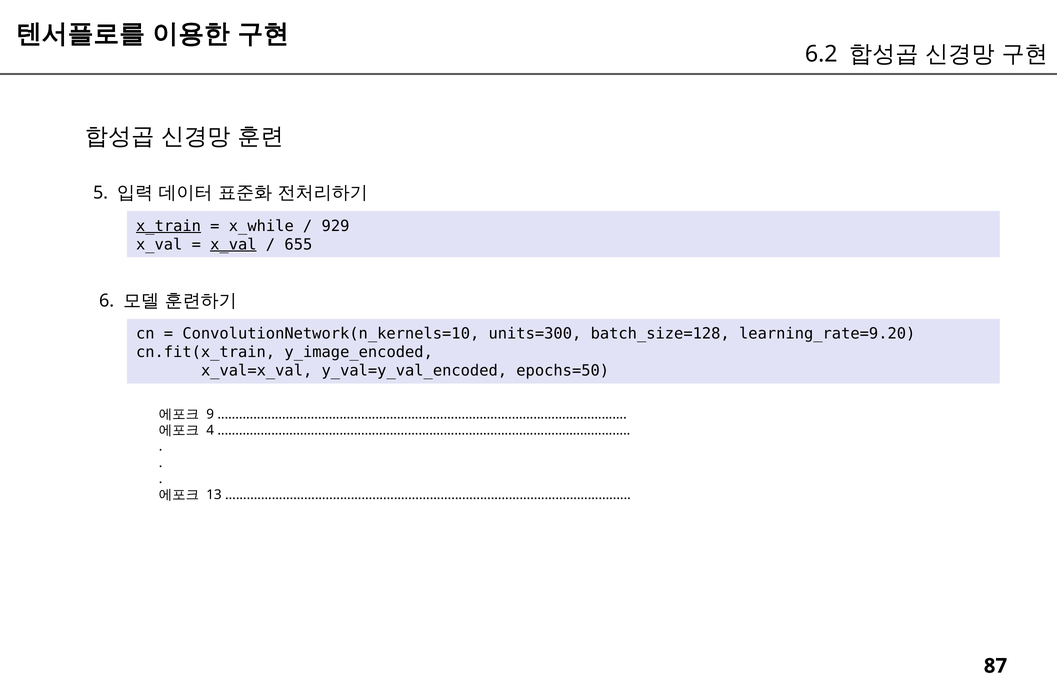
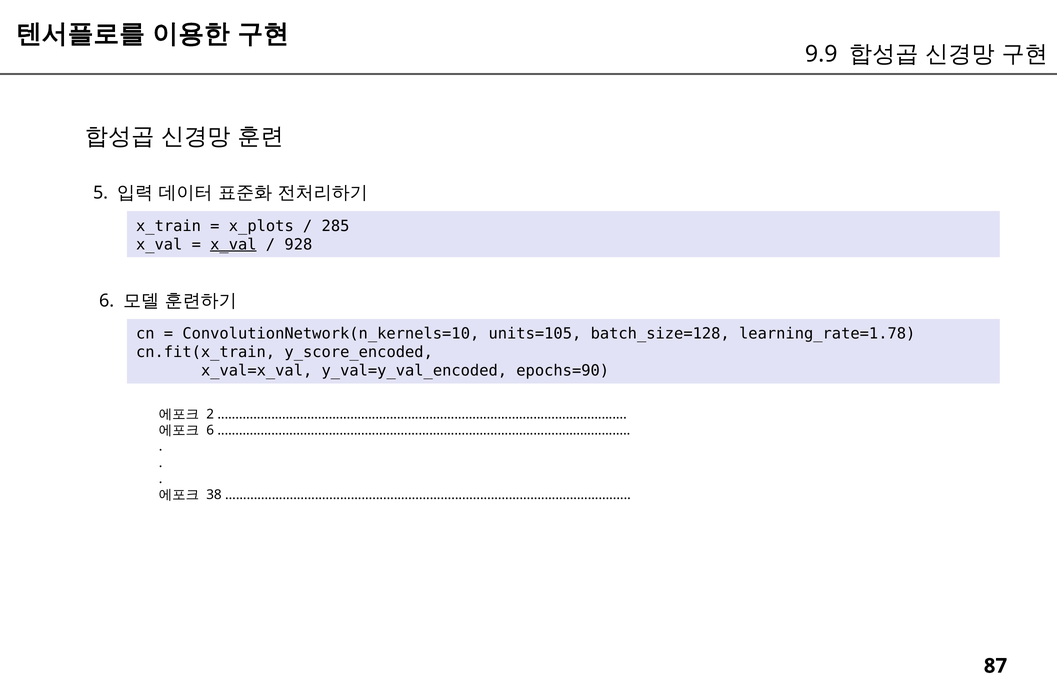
6.2: 6.2 -> 9.9 (821, 54)
x_train underline: present -> none (169, 226)
x_while: x_while -> x_plots (261, 226)
929: 929 -> 285 (336, 226)
655: 655 -> 928 (298, 245)
units=300: units=300 -> units=105 (535, 334)
learning_rate=9.20: learning_rate=9.20 -> learning_rate=1.78 (827, 334)
y_image_encoded: y_image_encoded -> y_score_encoded (359, 352)
epochs=50: epochs=50 -> epochs=90 (563, 371)
9: 9 -> 2 (210, 414)
4: 4 -> 6 (210, 430)
13: 13 -> 38 (214, 495)
